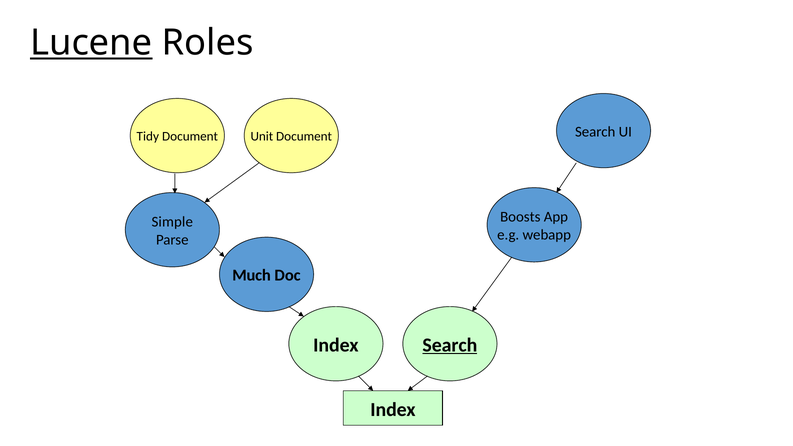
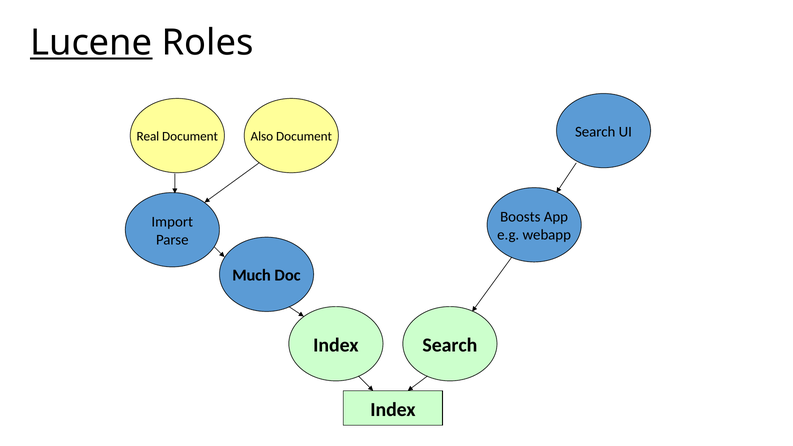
Tidy: Tidy -> Real (148, 137)
Unit: Unit -> Also (262, 137)
Simple: Simple -> Import (172, 222)
Search underline: present -> none (450, 345)
